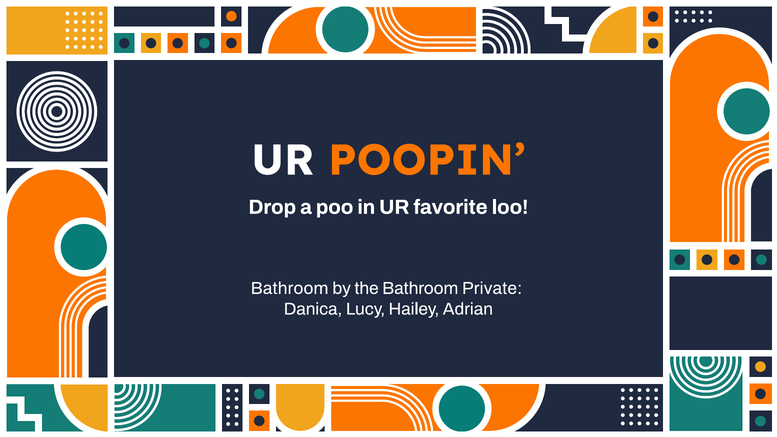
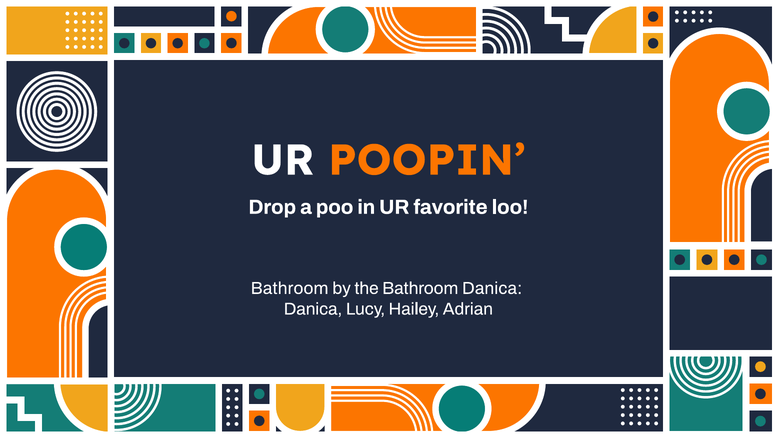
Bathroom Private: Private -> Danica (492, 288)
